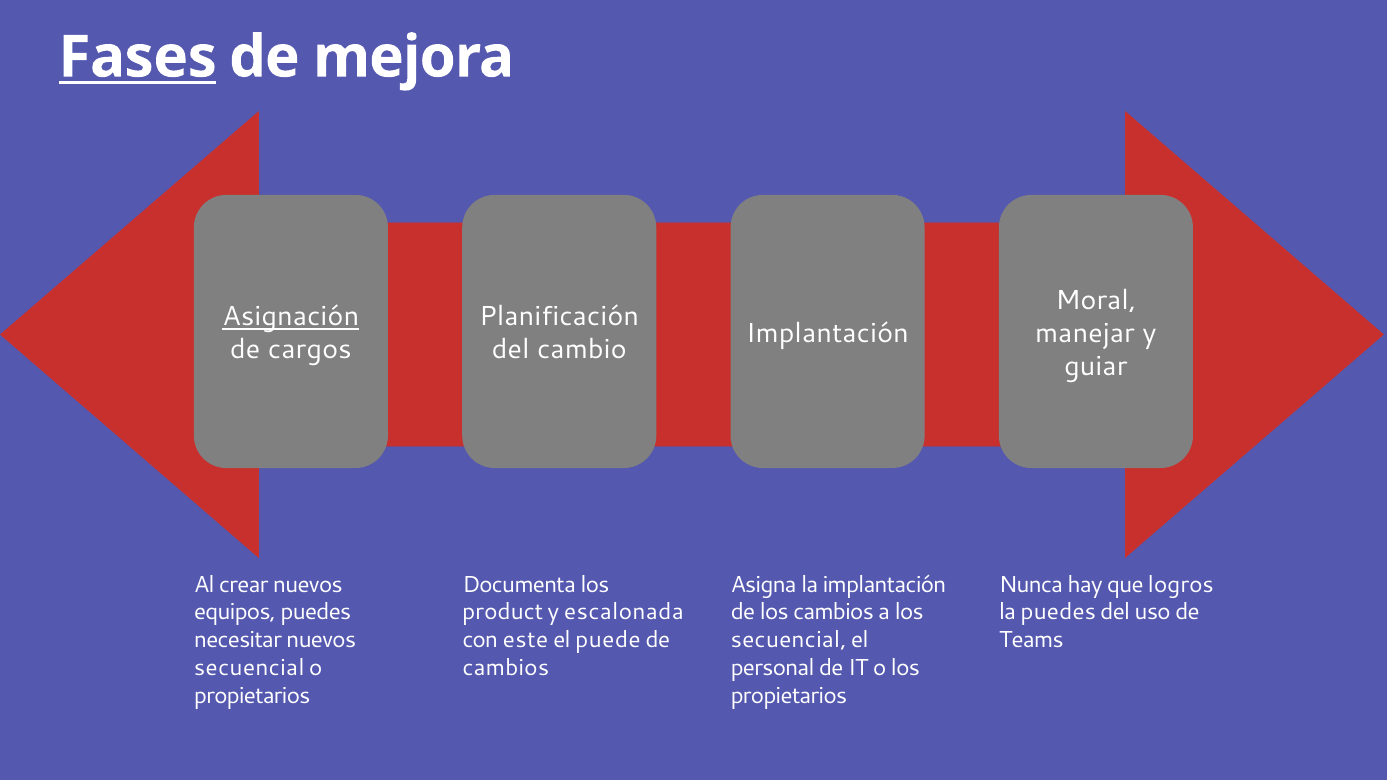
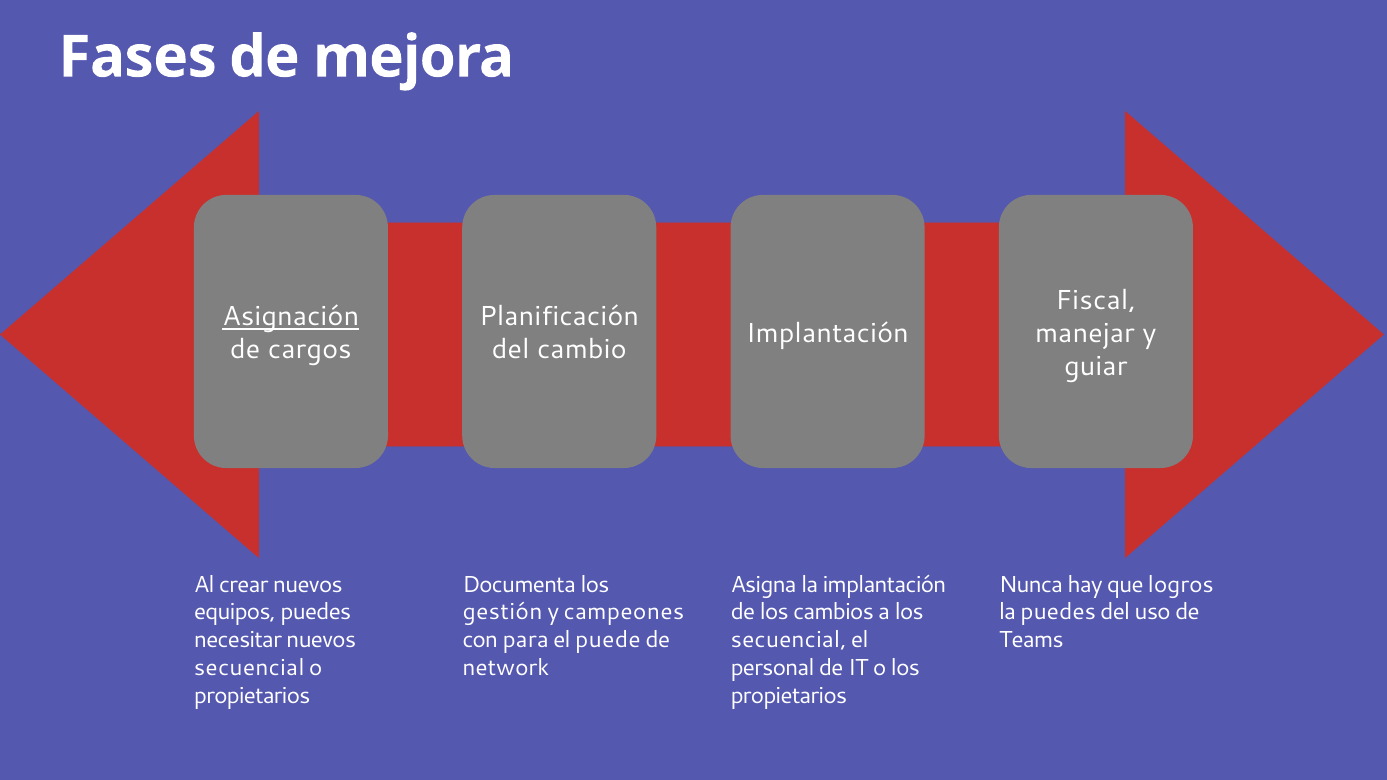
Fases underline: present -> none (138, 57)
Moral: Moral -> Fiscal (1096, 301)
product: product -> gestión (503, 612)
escalonada: escalonada -> campeones (624, 612)
este: este -> para (526, 640)
cambios: cambios -> network (506, 668)
